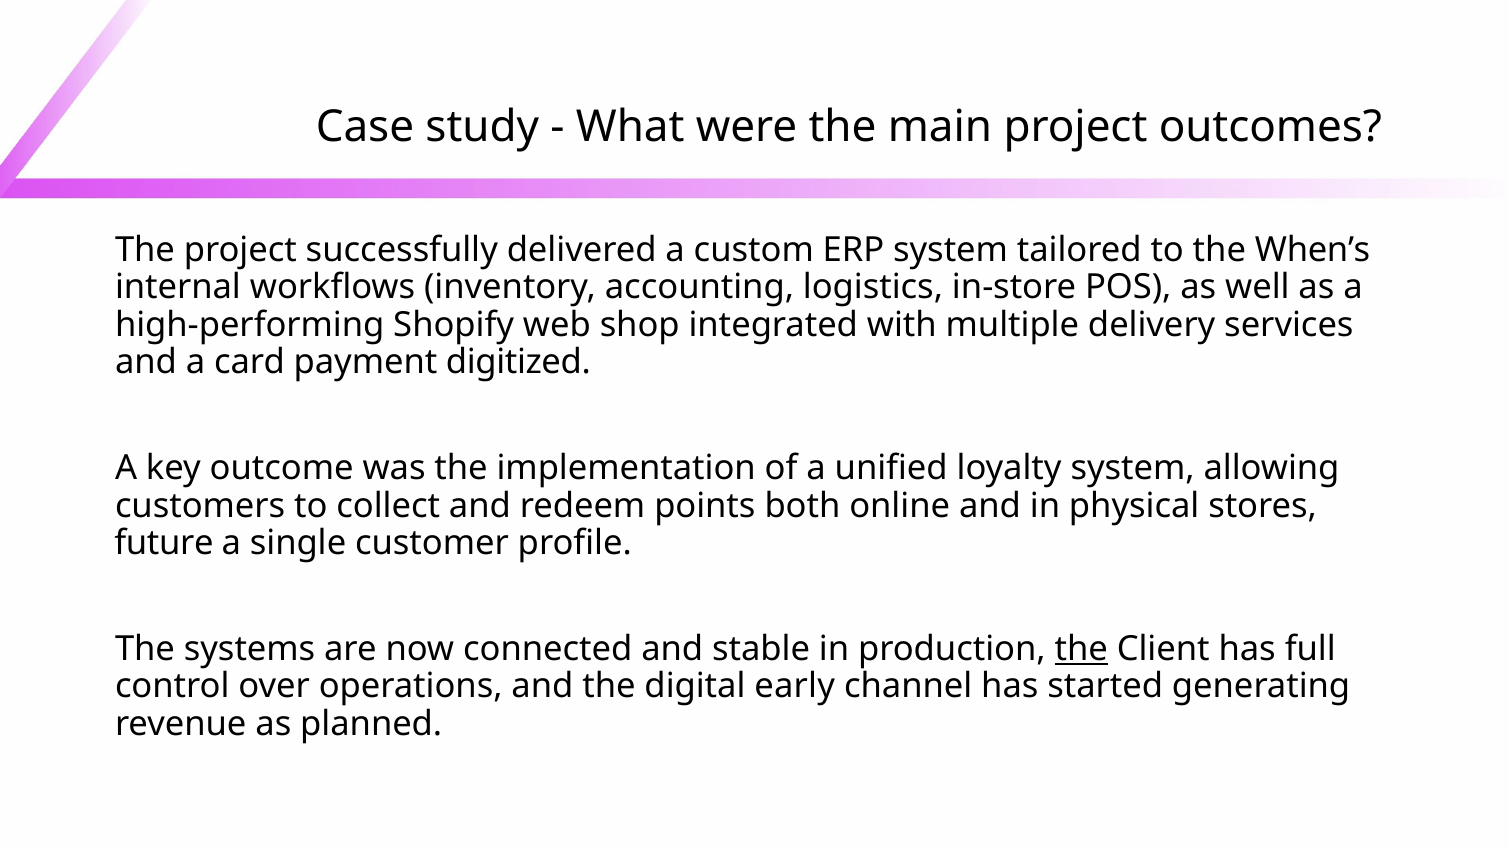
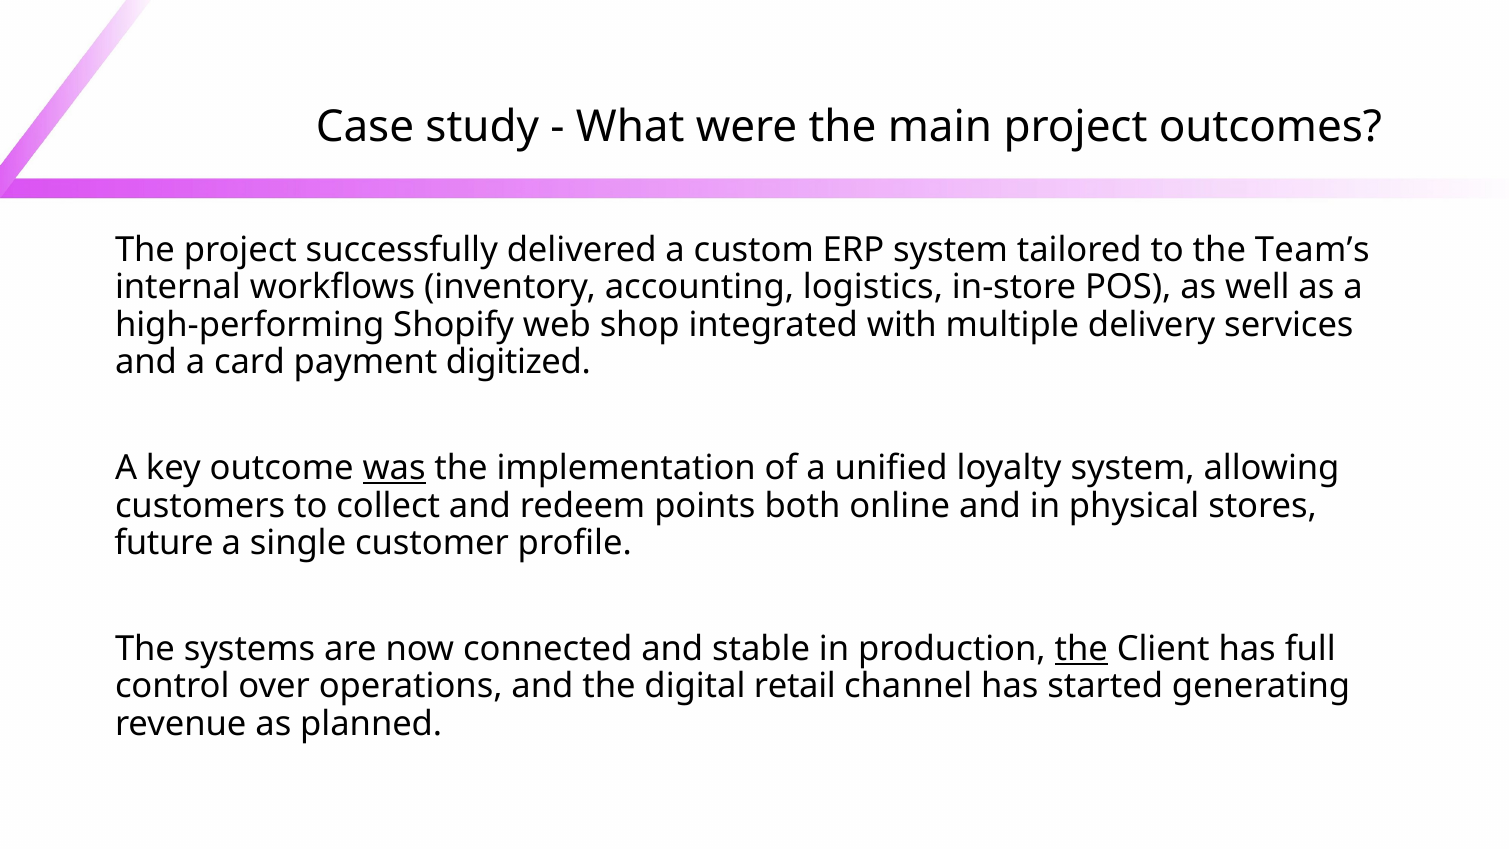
When’s: When’s -> Team’s (1312, 250)
was underline: none -> present (394, 468)
early: early -> retail (795, 686)
